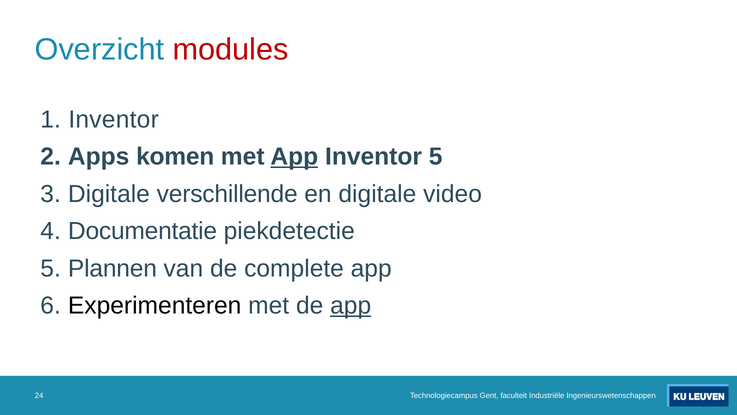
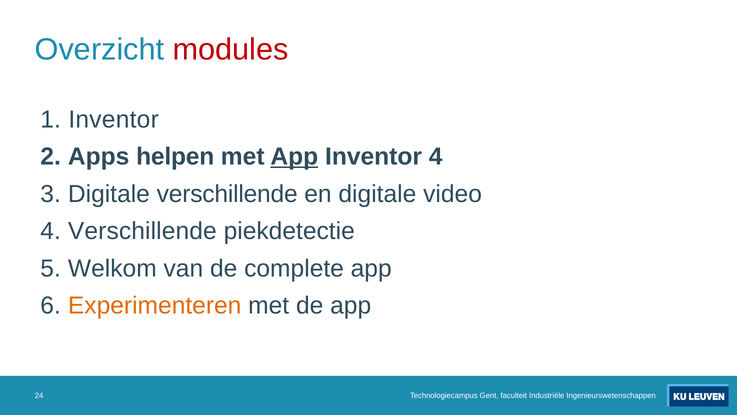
komen: komen -> helpen (175, 157)
Inventor 5: 5 -> 4 (436, 157)
Documentatie: Documentatie -> Verschillende (142, 231)
Plannen: Plannen -> Welkom (112, 268)
Experimenteren colour: black -> orange (155, 305)
app underline: present -> none (351, 305)
